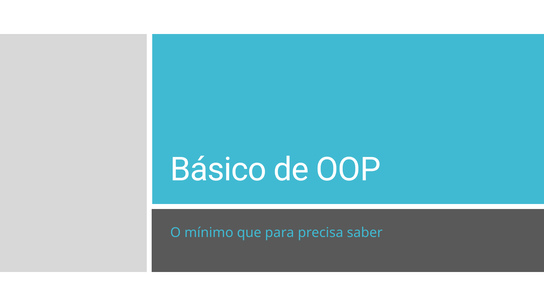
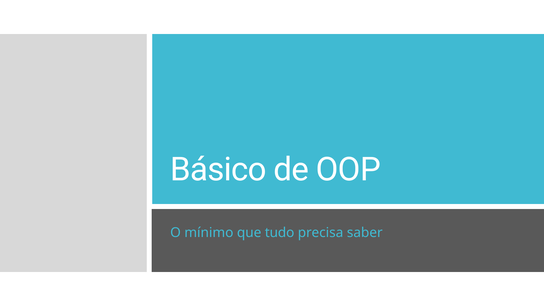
para: para -> tudo (280, 233)
